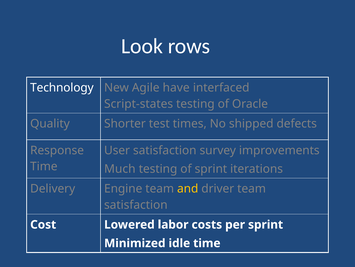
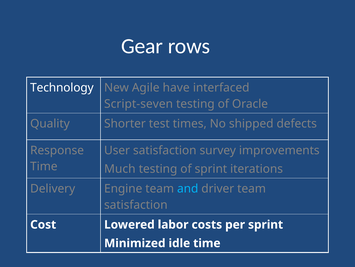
Look: Look -> Gear (142, 46)
Script-states: Script-states -> Script-seven (139, 104)
and colour: yellow -> light blue (188, 188)
